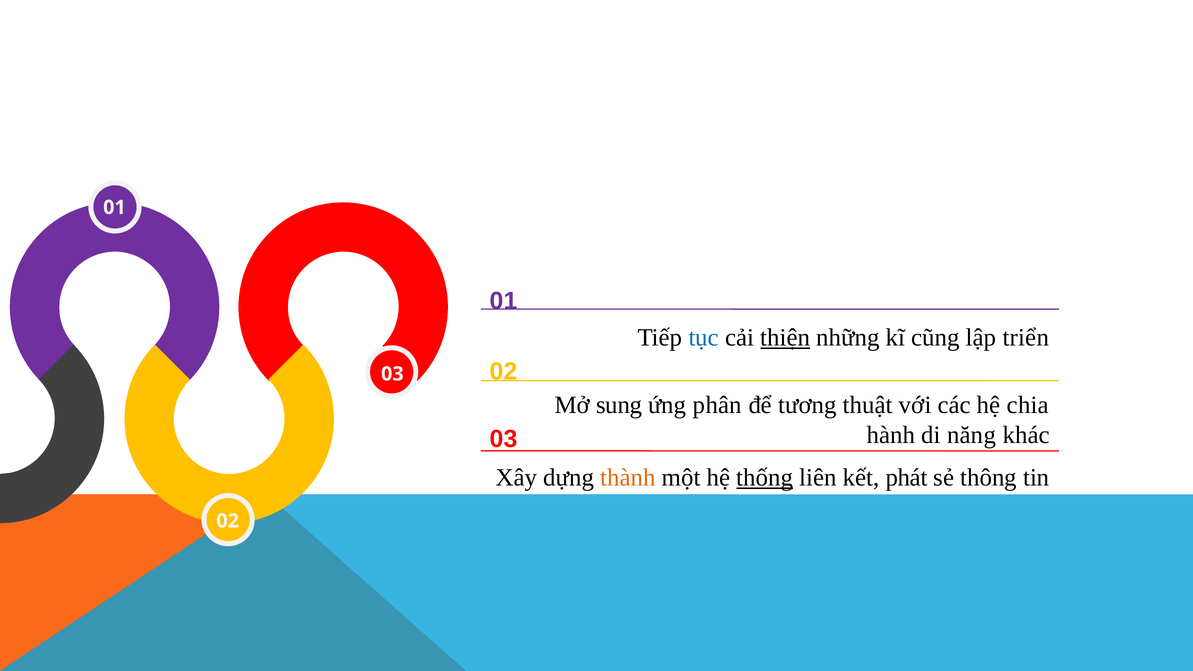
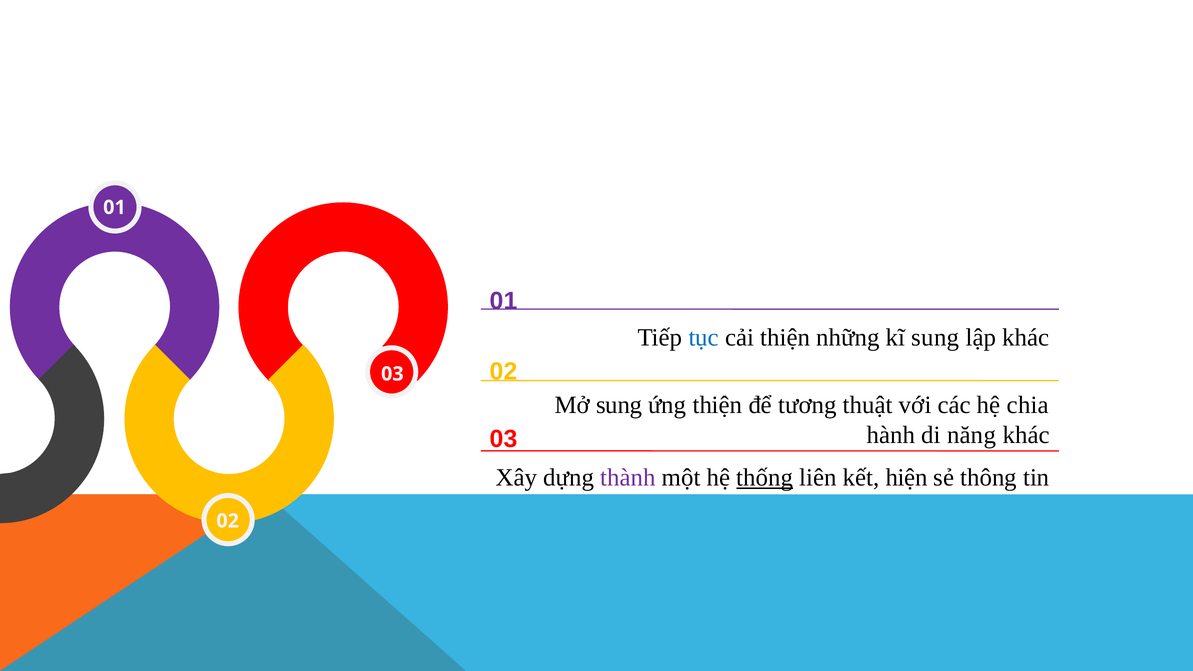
thiện underline: present -> none (785, 338)
kĩ cũng: cũng -> sung (935, 338)
lập triển: triển -> khác (1026, 338)
ứng phân: phân -> thiện (717, 405)
thành colour: orange -> purple (628, 477)
phát: phát -> hiện (907, 477)
